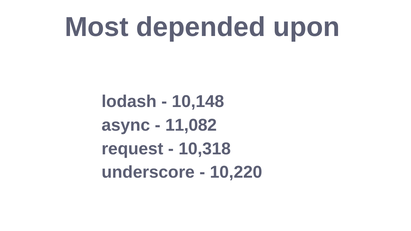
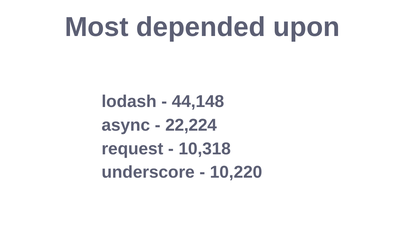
10,148: 10,148 -> 44,148 (198, 102)
11,082: 11,082 -> 22,224 (191, 125)
